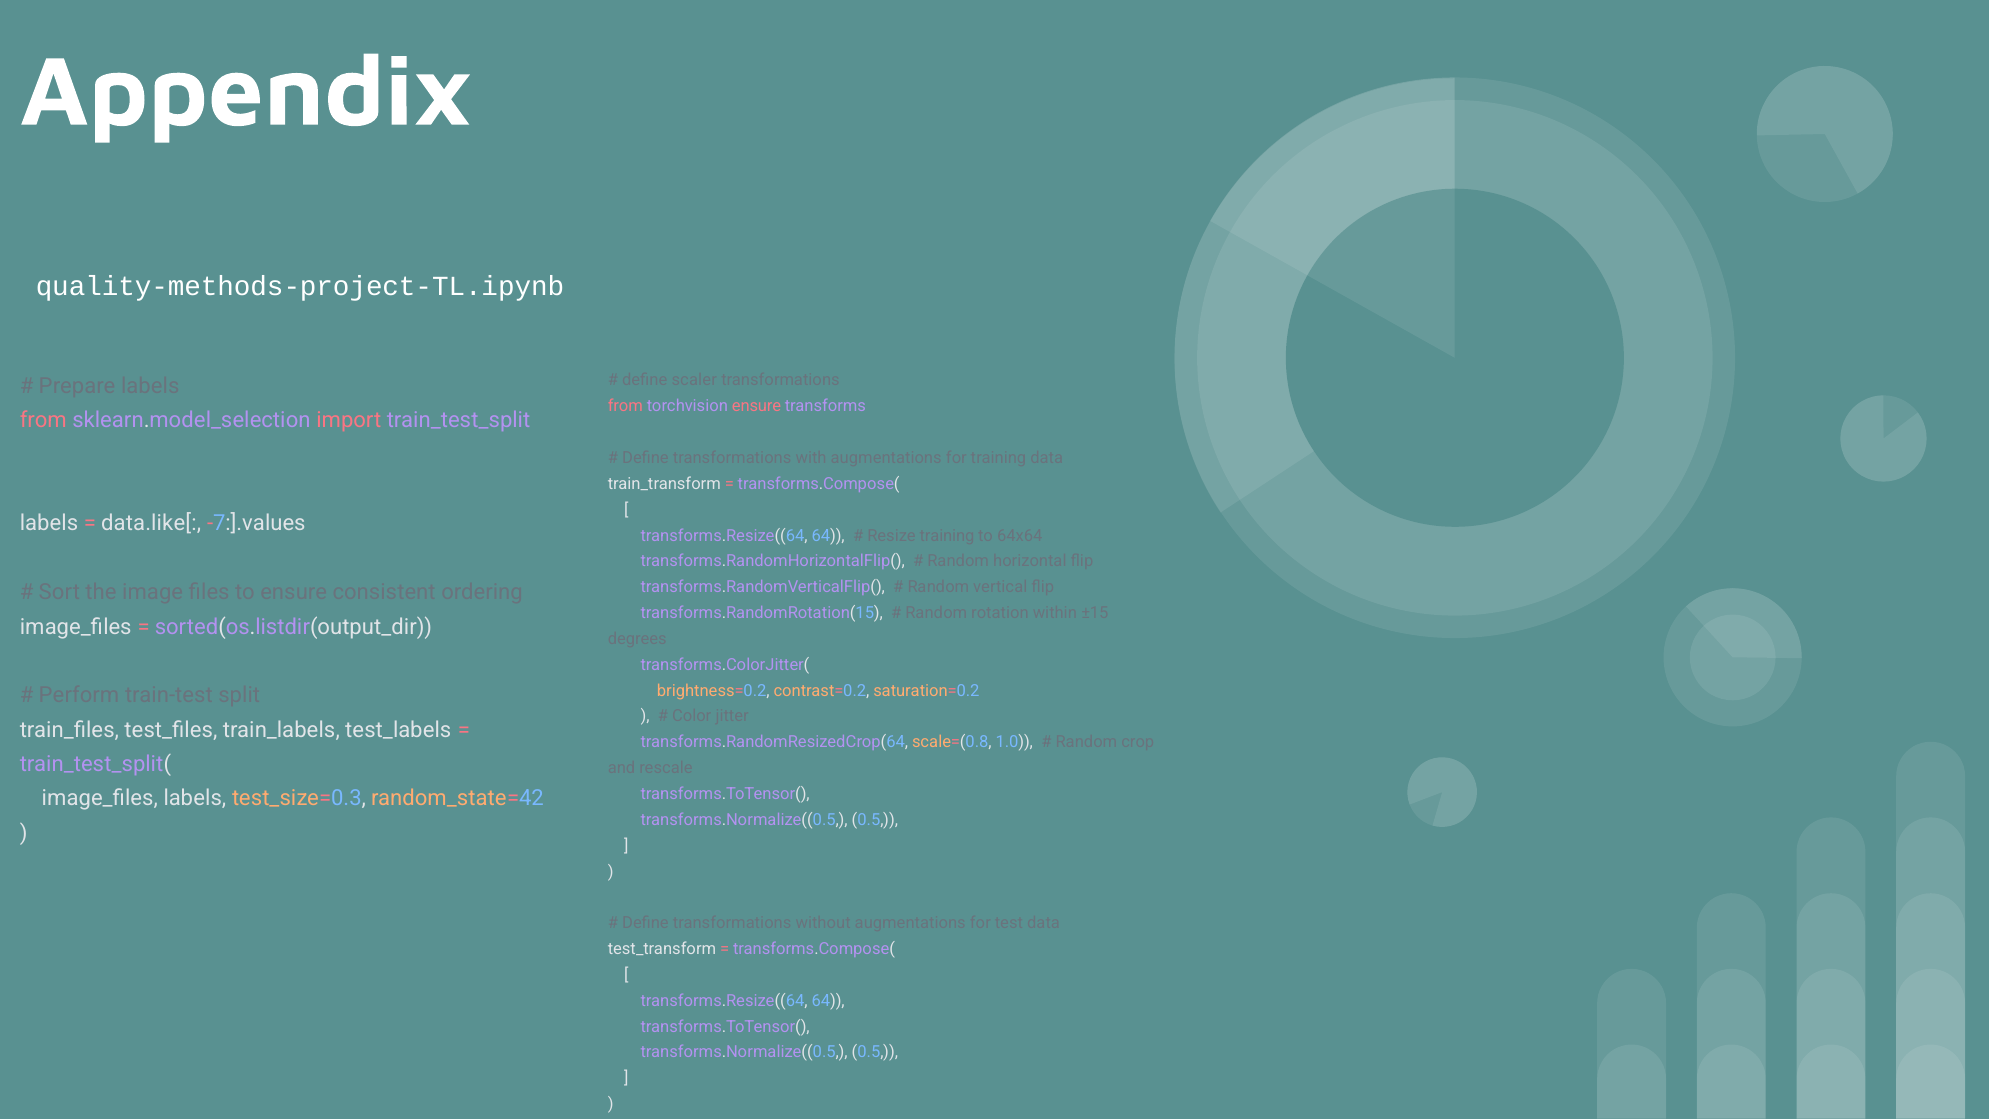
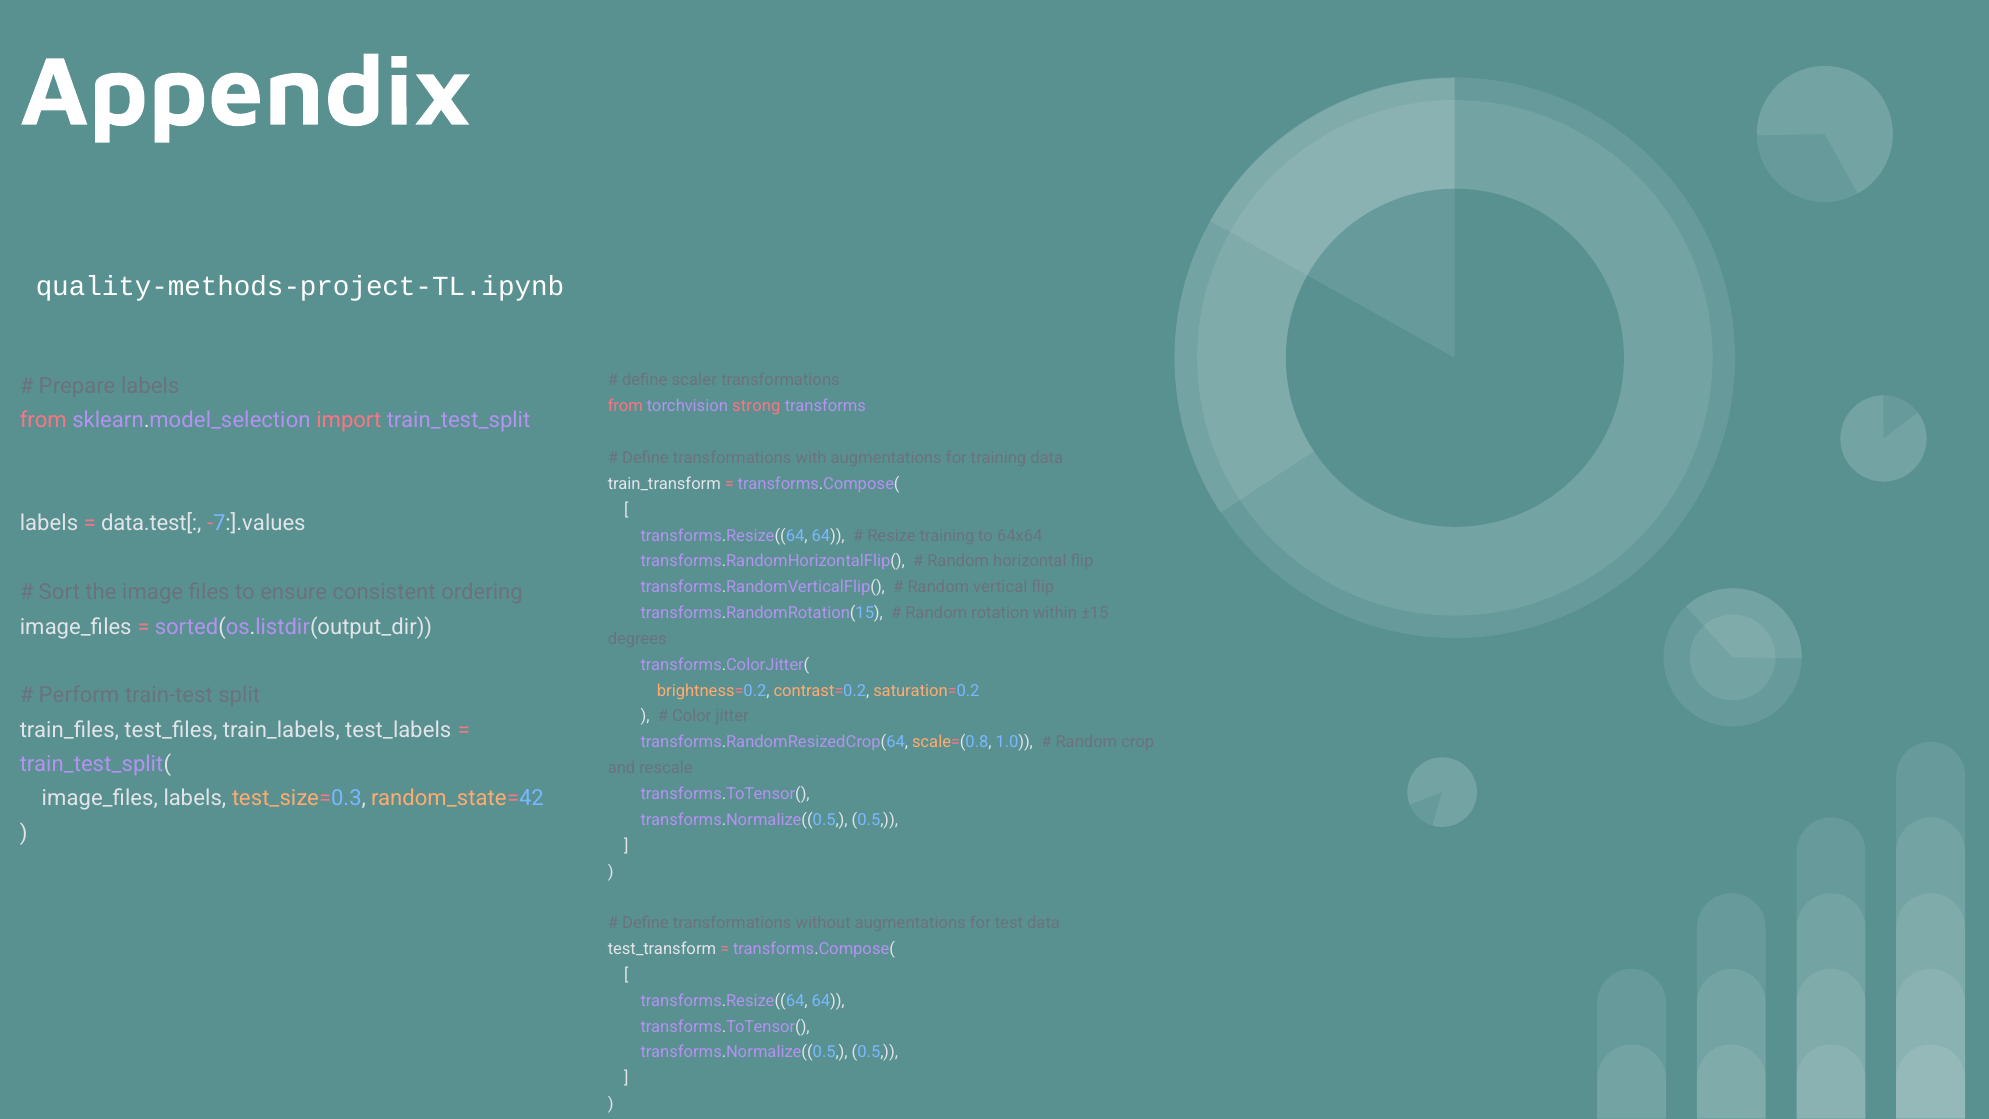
torchvision ensure: ensure -> strong (756, 406)
data.like[: data.like[ -> data.test[ (151, 524)
